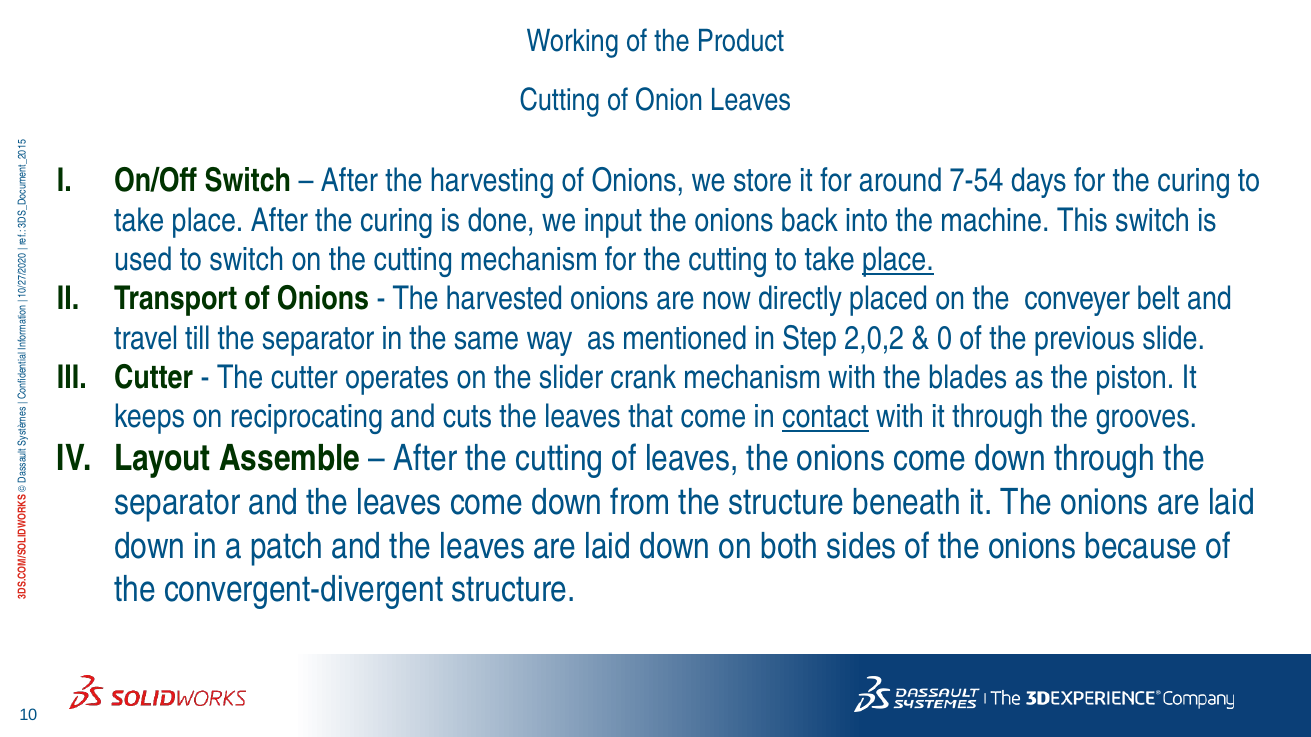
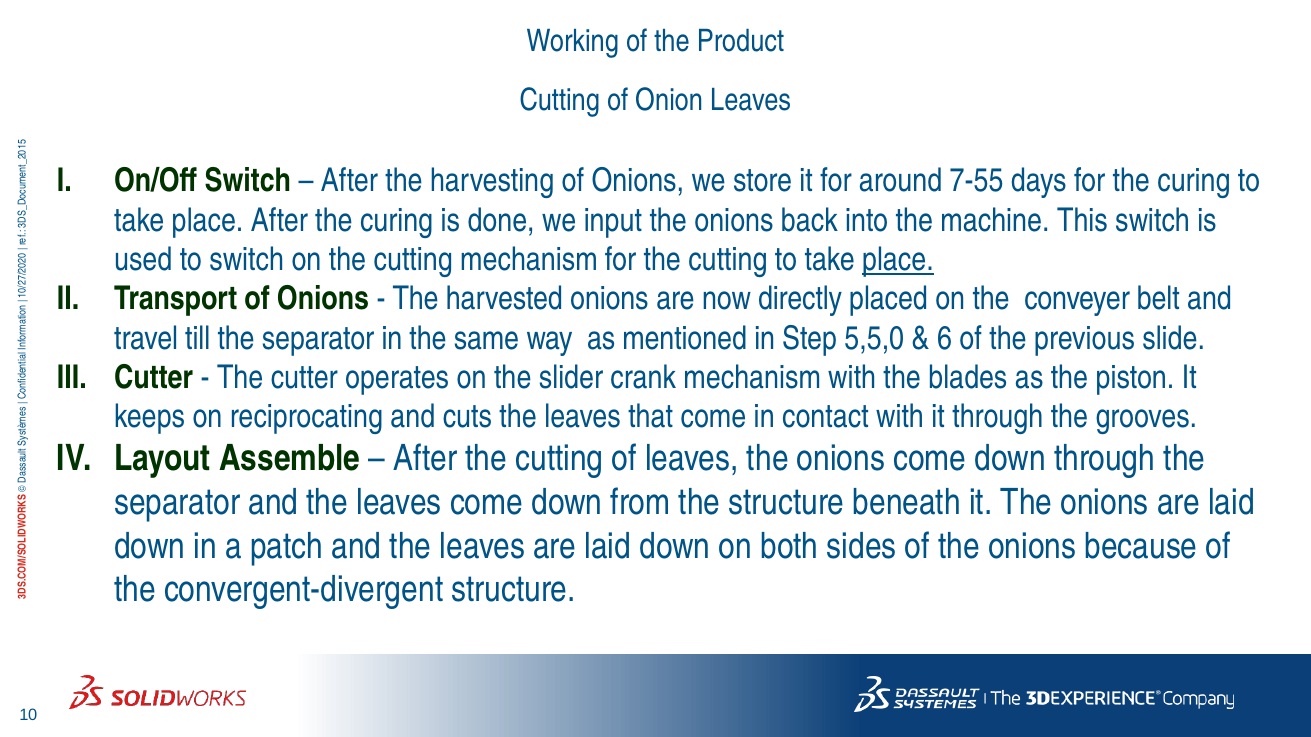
7-54: 7-54 -> 7-55 (977, 181)
2,0,2: 2,0,2 -> 5,5,0 (874, 338)
0: 0 -> 6 (944, 338)
contact underline: present -> none (825, 417)
